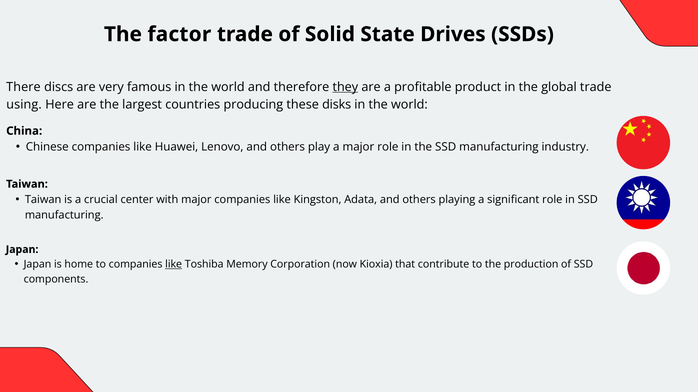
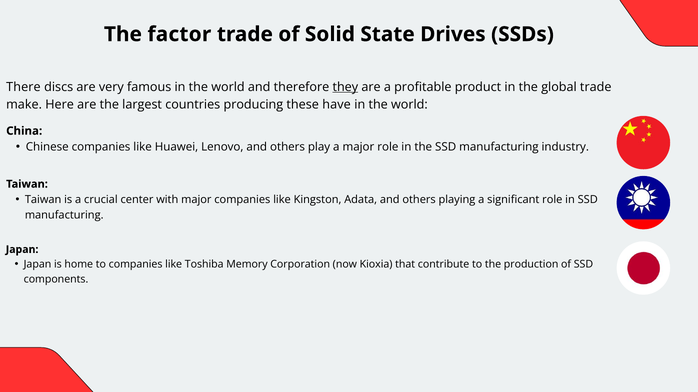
using: using -> make (24, 105)
disks: disks -> have (337, 105)
like underline: present -> none (174, 265)
